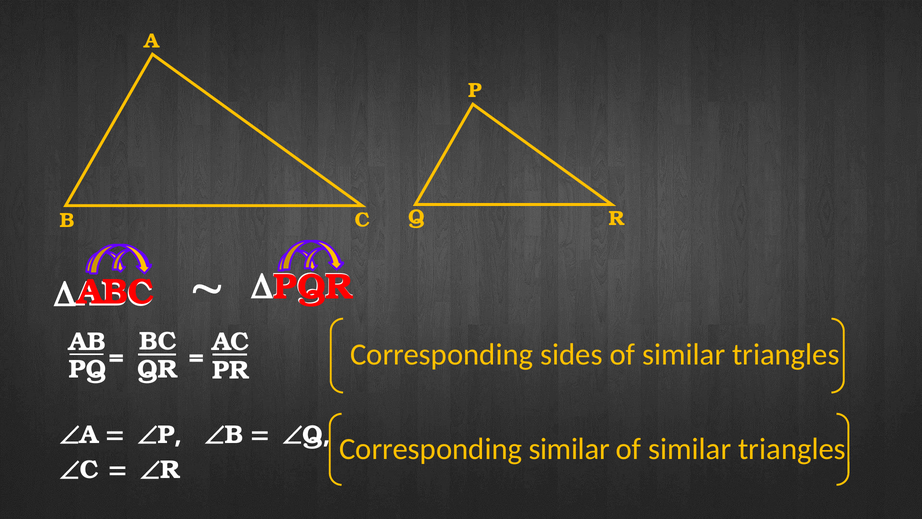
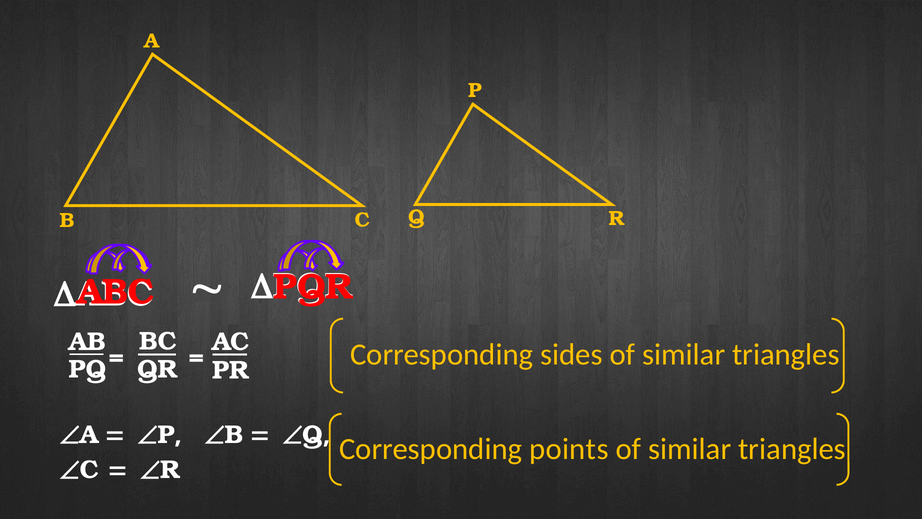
Corresponding similar: similar -> points (569, 449)
